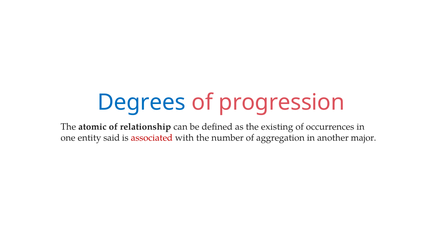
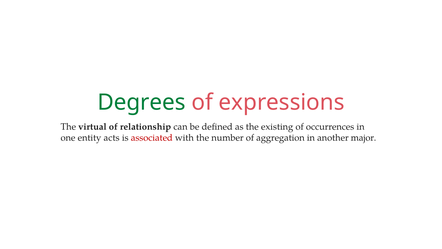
Degrees colour: blue -> green (142, 102)
progression: progression -> expressions (282, 102)
atomic: atomic -> virtual (92, 127)
said: said -> acts (112, 138)
